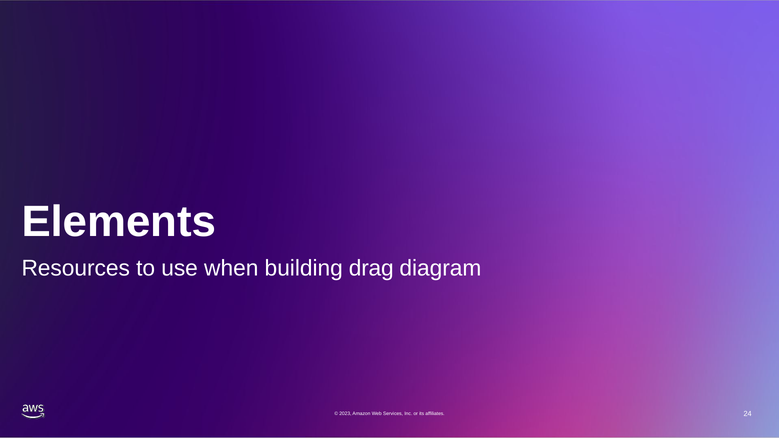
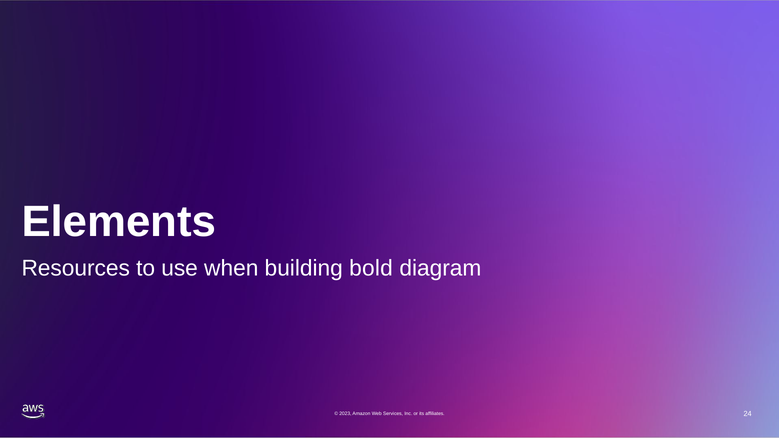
drag: drag -> bold (371, 268)
